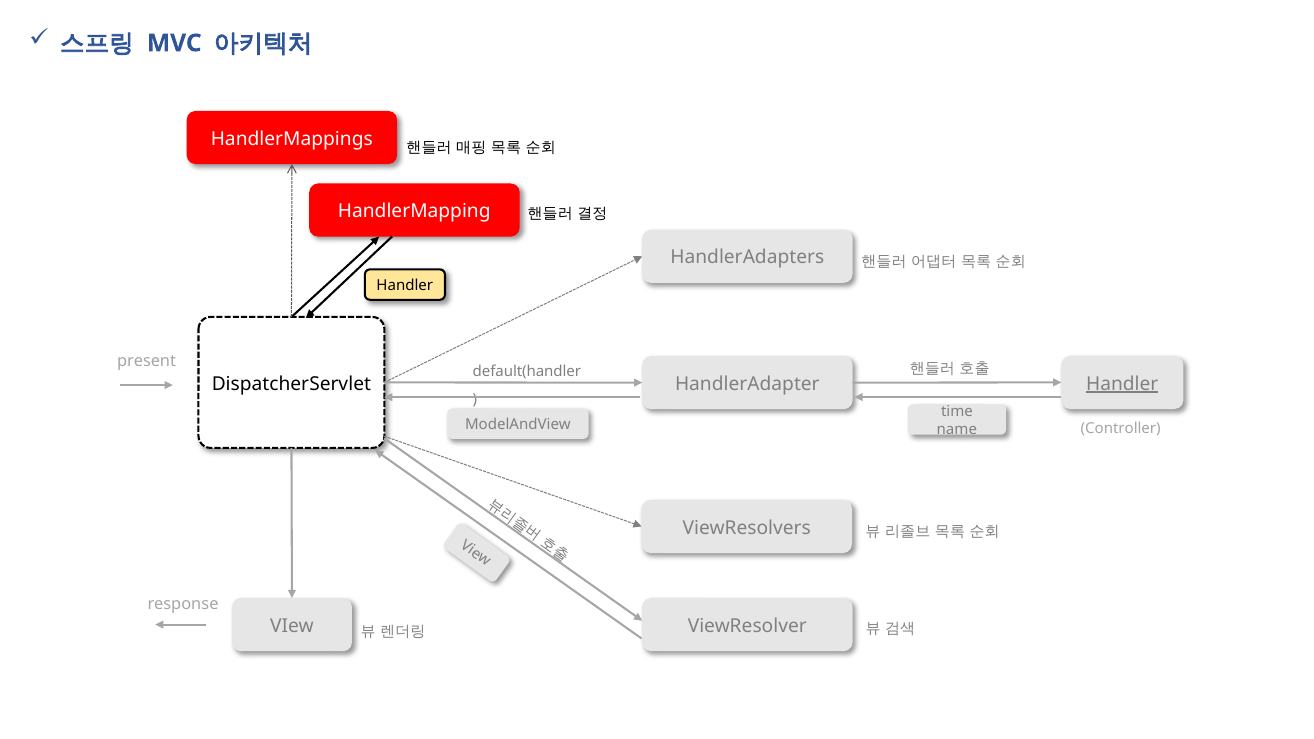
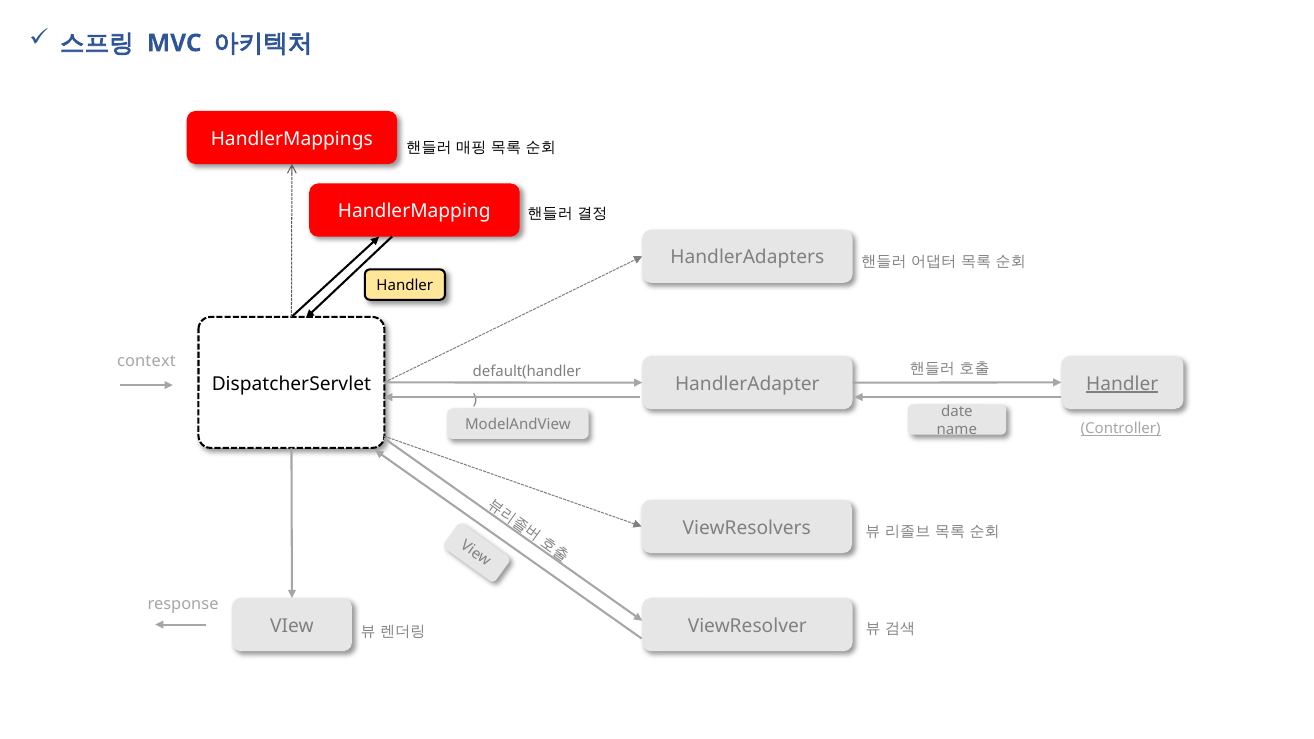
present: present -> context (146, 361)
time: time -> date (957, 412)
Controller underline: none -> present (1121, 429)
